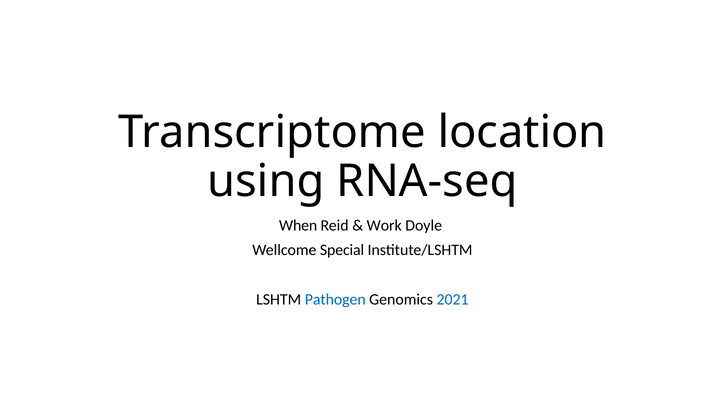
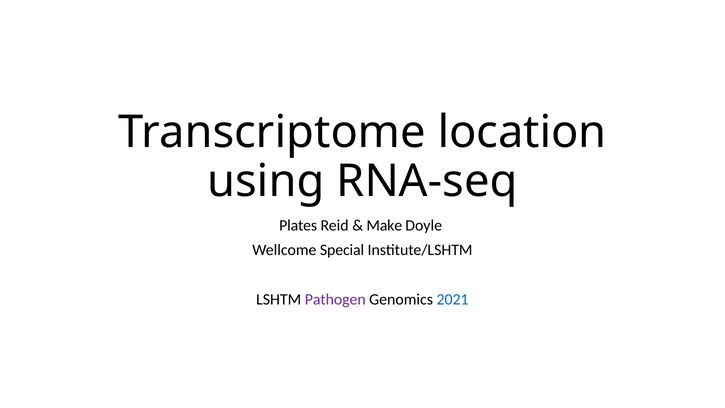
When: When -> Plates (298, 225)
Work: Work -> Make (384, 225)
Pathogen colour: blue -> purple (335, 299)
